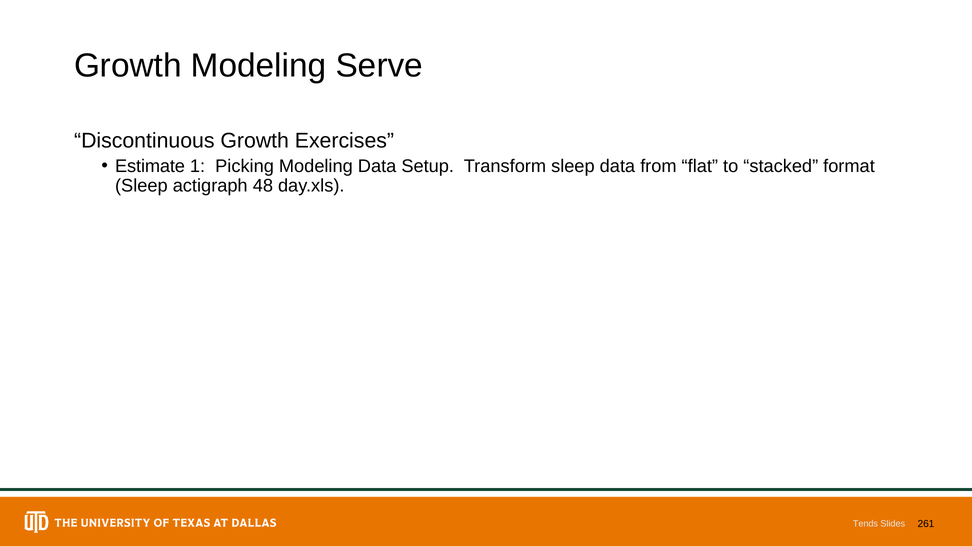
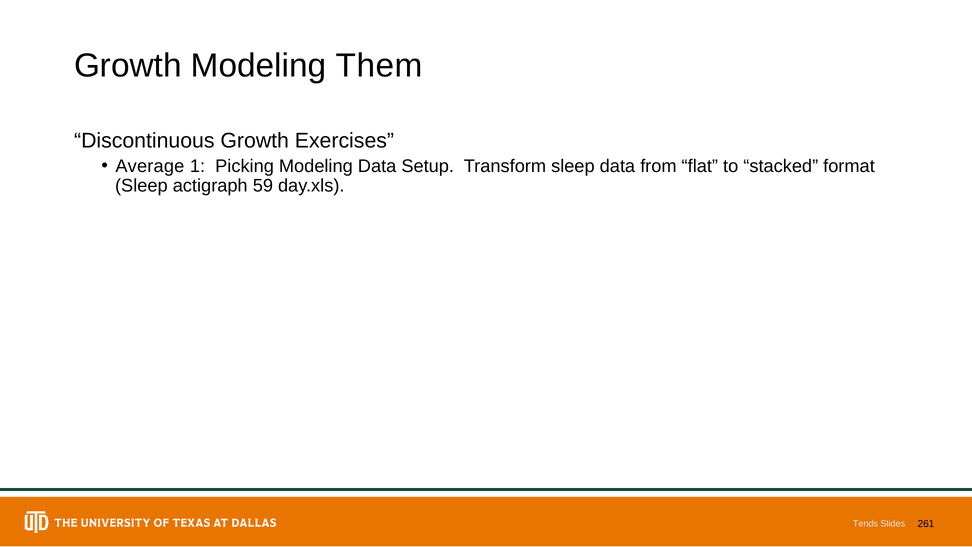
Serve: Serve -> Them (379, 66)
Estimate: Estimate -> Average (150, 166)
48: 48 -> 59 (263, 186)
